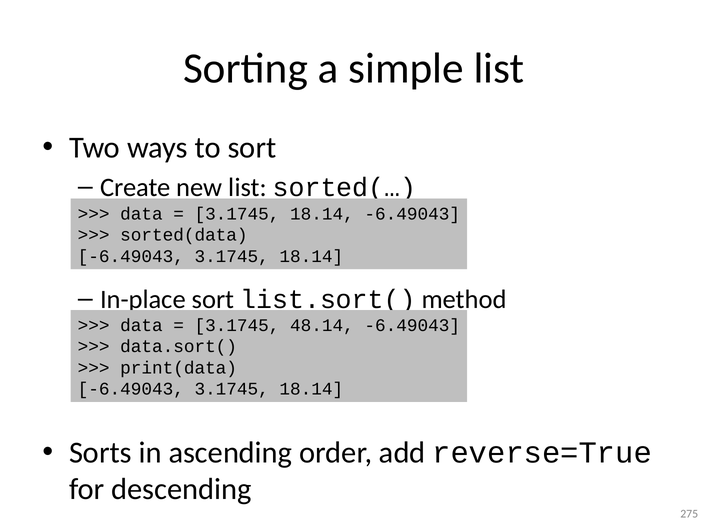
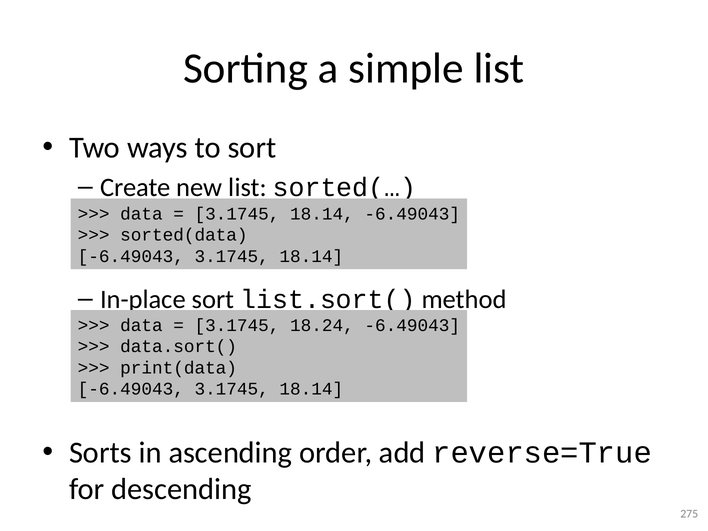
48.14: 48.14 -> 18.24 (322, 325)
